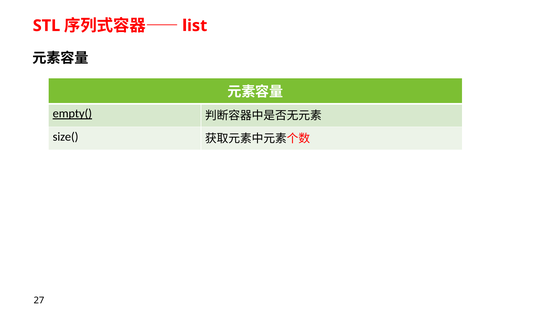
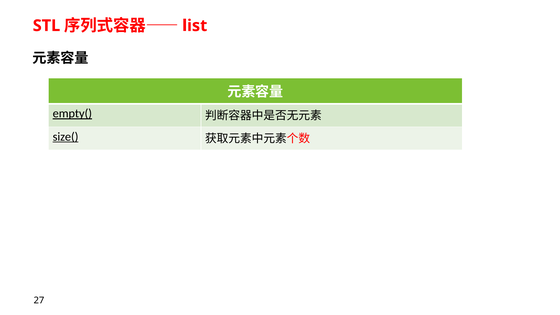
size( underline: none -> present (66, 137)
